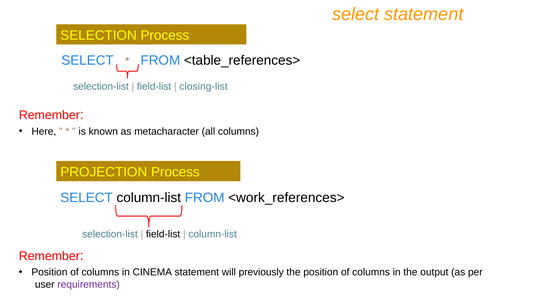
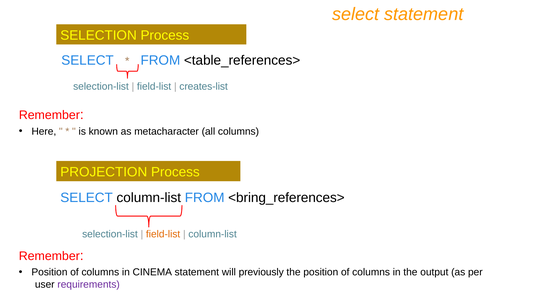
closing-list: closing-list -> creates-list (204, 86)
<work_references>: <work_references> -> <bring_references> (286, 197)
field-list colour: black -> orange (163, 234)
